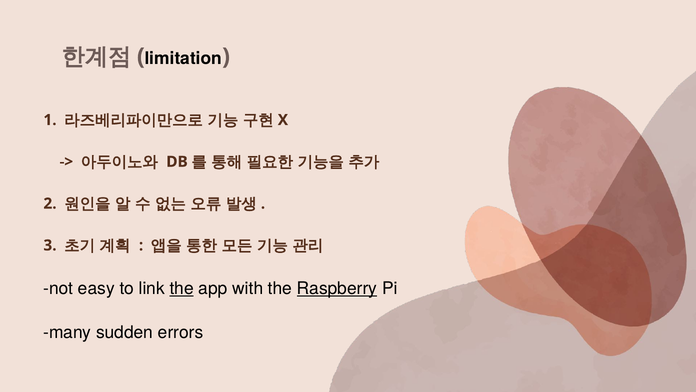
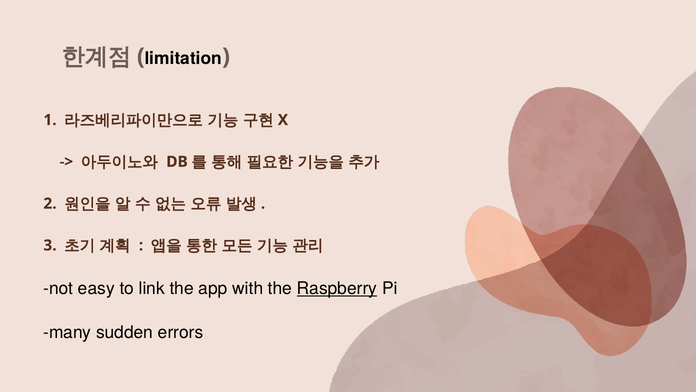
the underline: present -> none (182, 288)
